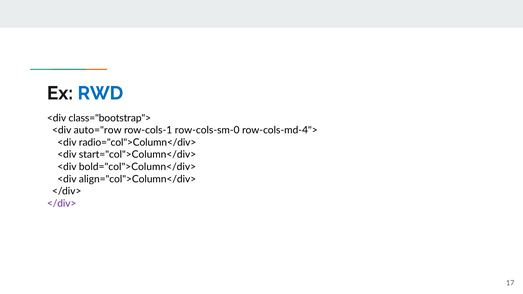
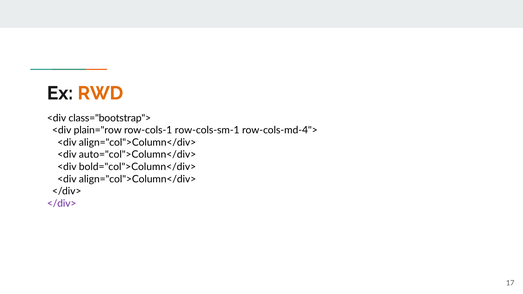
RWD colour: blue -> orange (100, 93)
auto="row: auto="row -> plain="row (98, 130)
row-cols-sm-0: row-cols-sm-0 -> row-cols-sm-1 (207, 130)
radio="col">Column</div>: radio="col">Column</div> -> align="col">Column</div> (138, 143)
start="col">Column</div>: start="col">Column</div> -> auto="col">Column</div> (138, 155)
